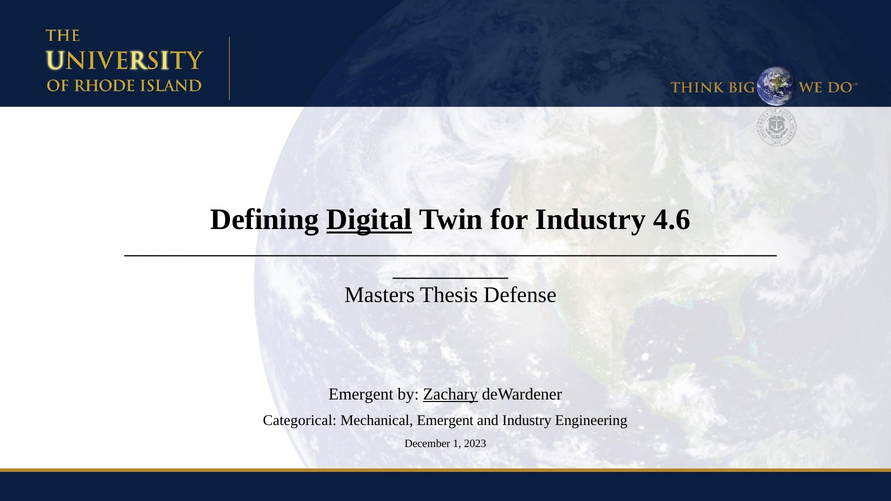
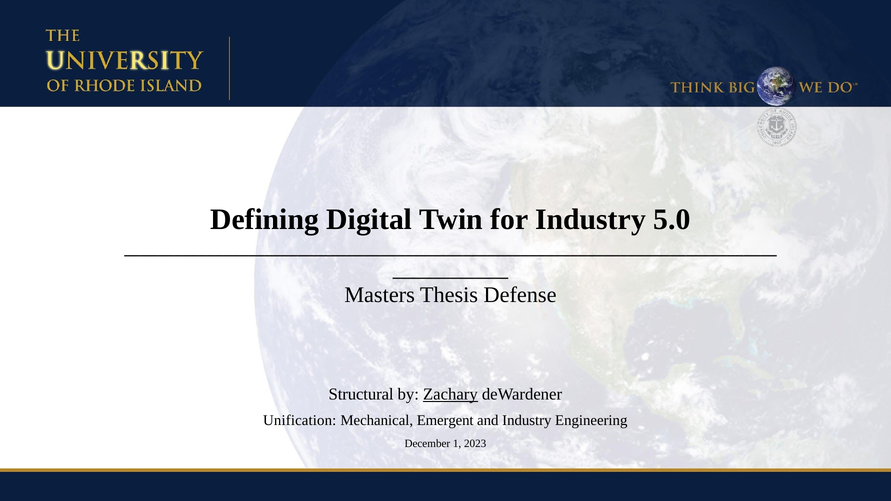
Digital underline: present -> none (369, 220)
4.6: 4.6 -> 5.0 (672, 220)
Emergent: Emergent -> Structural (361, 394)
Categorical: Categorical -> Unification (300, 421)
